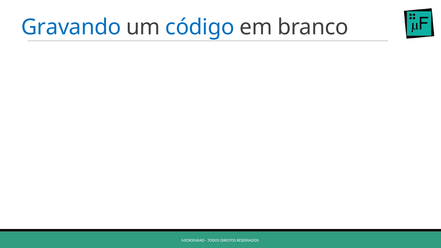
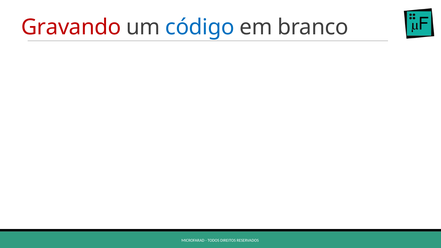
Gravando colour: blue -> red (71, 27)
